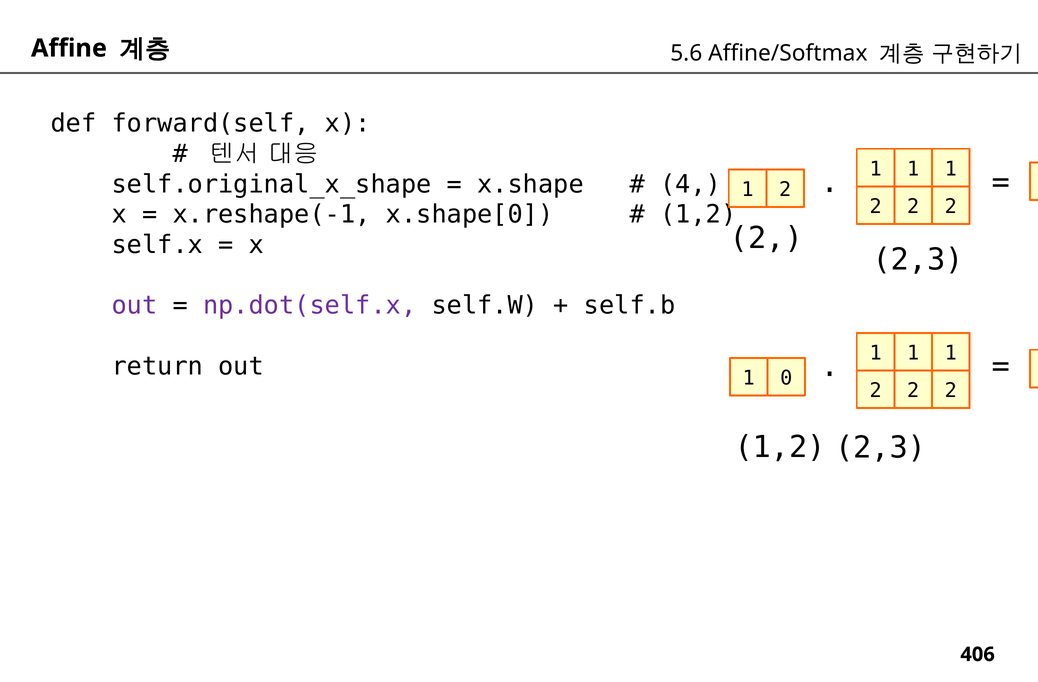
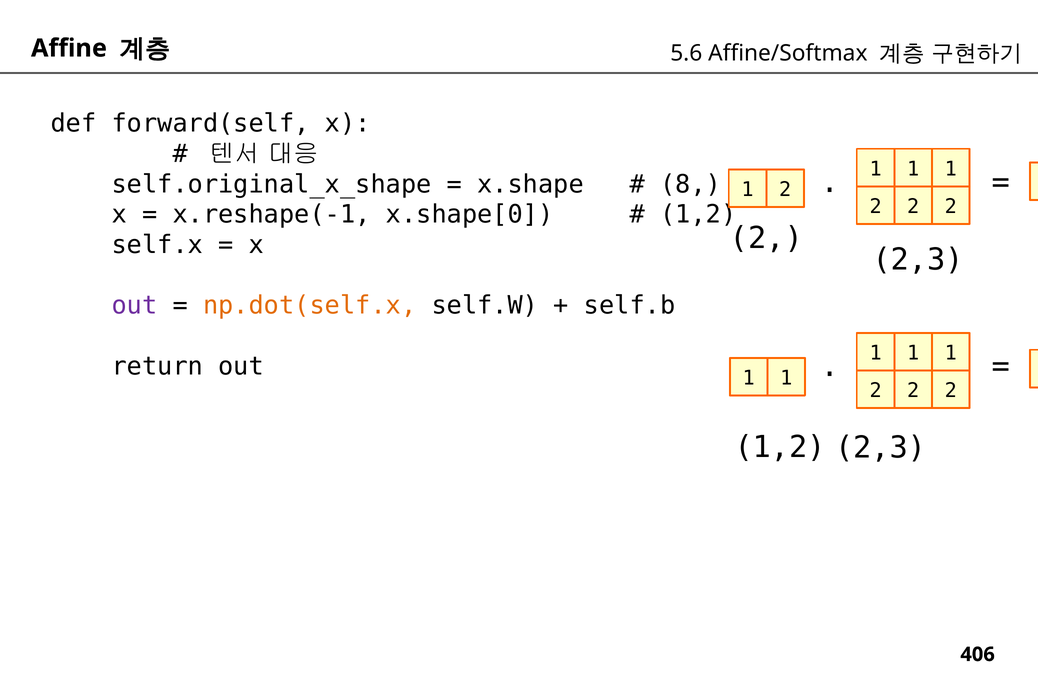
4: 4 -> 8 (691, 184)
np.dot(self.x colour: purple -> orange (310, 305)
0: 0 -> 1 (786, 378)
